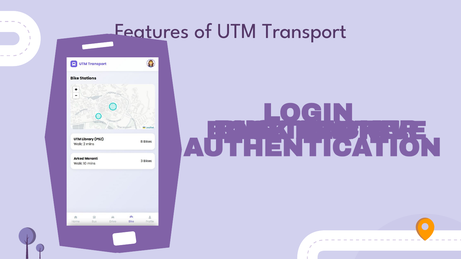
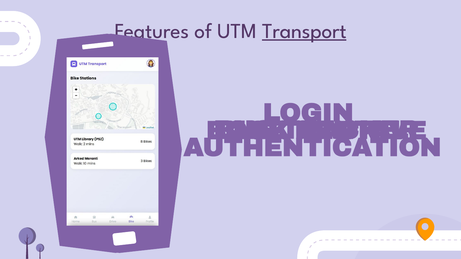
Transport underline: none -> present (304, 31)
